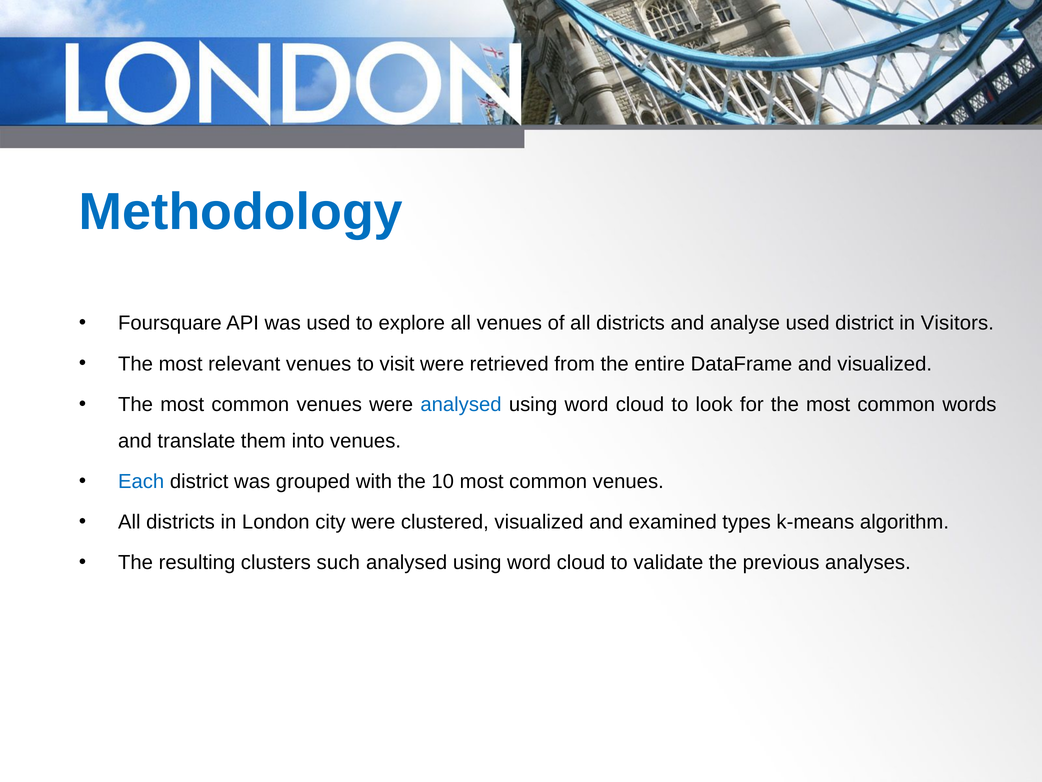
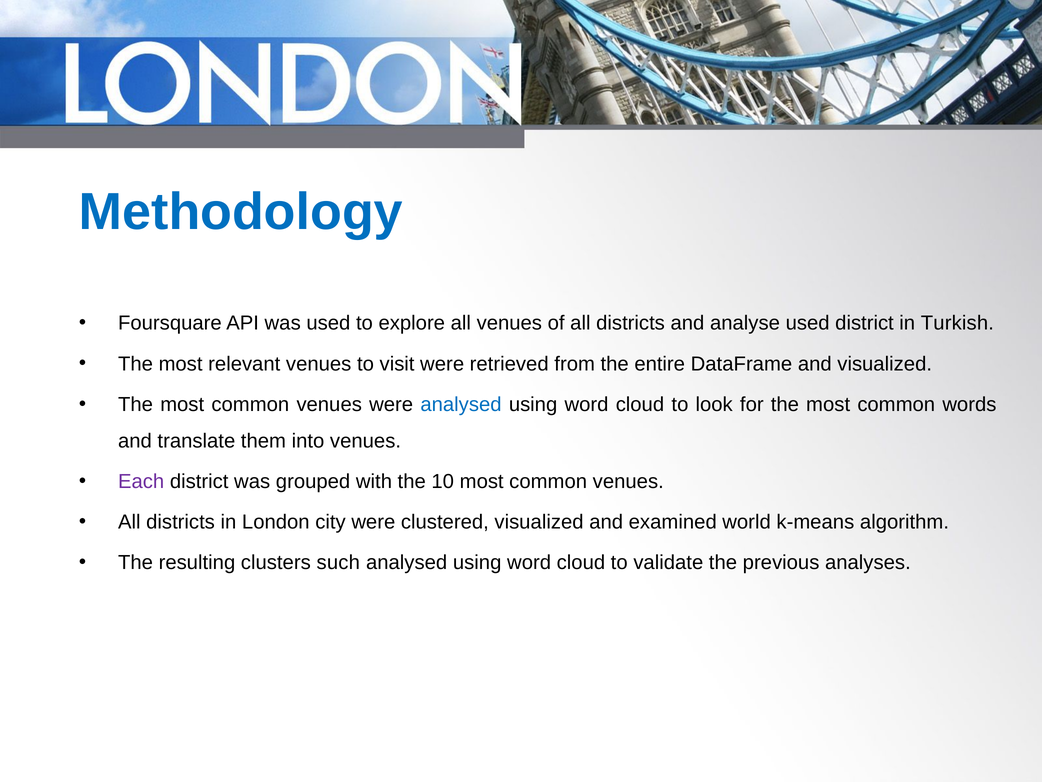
Visitors: Visitors -> Turkish (957, 323)
Each colour: blue -> purple (141, 481)
types: types -> world (747, 522)
